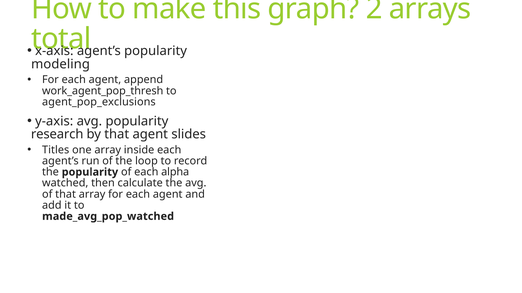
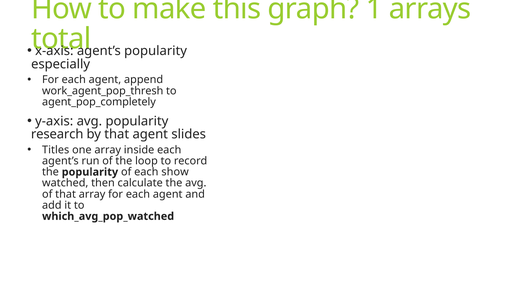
2: 2 -> 1 (374, 9)
modeling: modeling -> especially (61, 64)
agent_pop_exclusions: agent_pop_exclusions -> agent_pop_completely (99, 102)
alpha: alpha -> show (175, 172)
made_avg_pop_watched: made_avg_pop_watched -> which_avg_pop_watched (108, 217)
